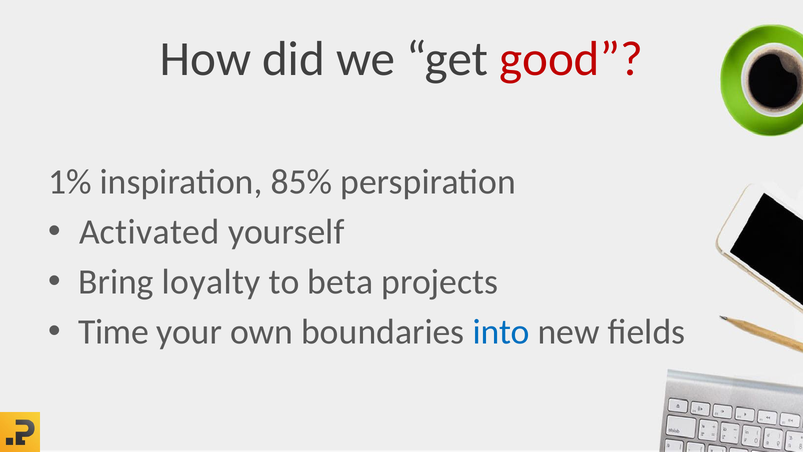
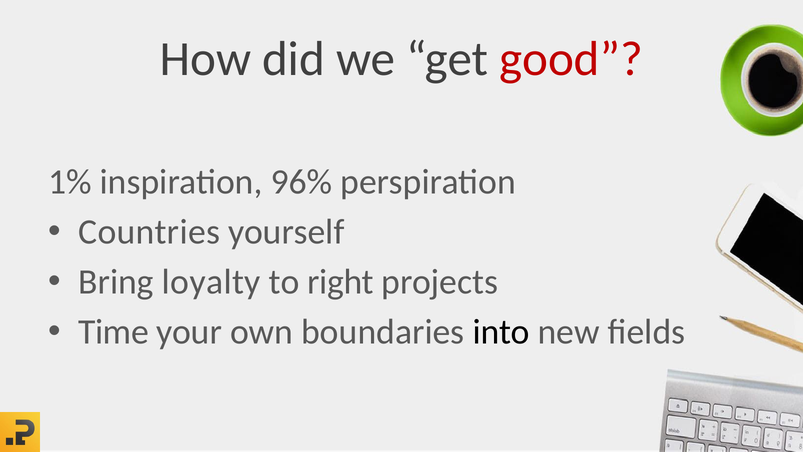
85%: 85% -> 96% (301, 182)
Activated: Activated -> Countries (149, 232)
beta: beta -> right (341, 282)
into colour: blue -> black (501, 332)
